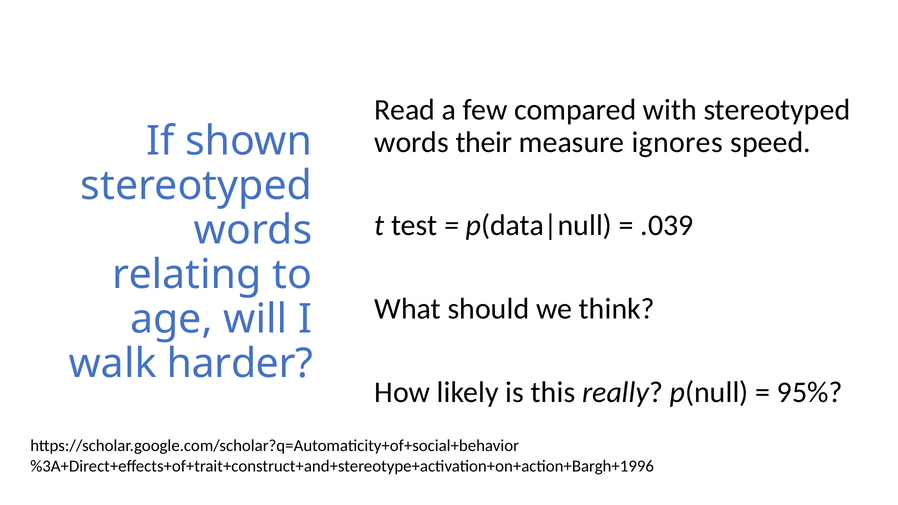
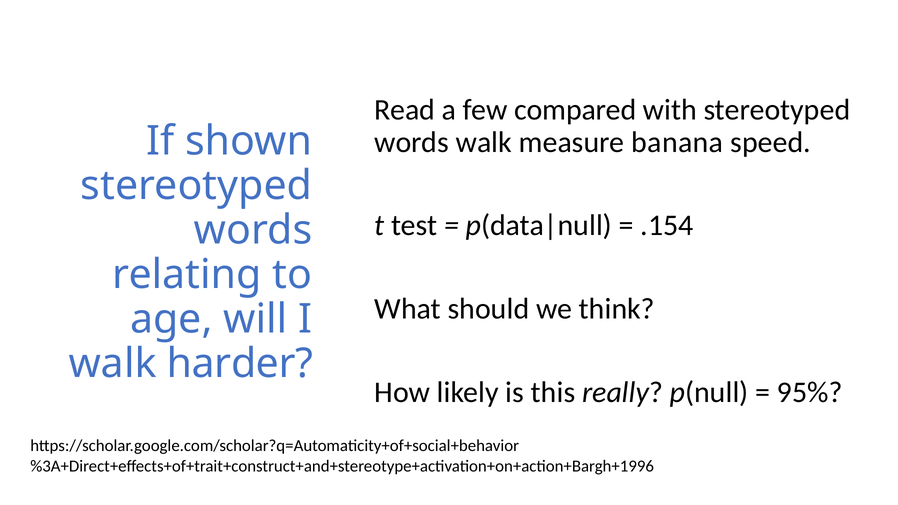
words their: their -> walk (484, 142)
ignores: ignores -> banana (677, 142)
.039: .039 -> .154 (667, 226)
